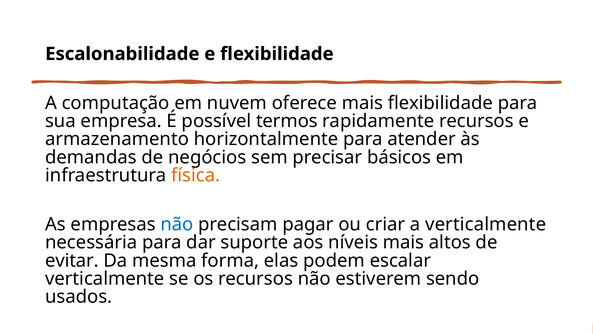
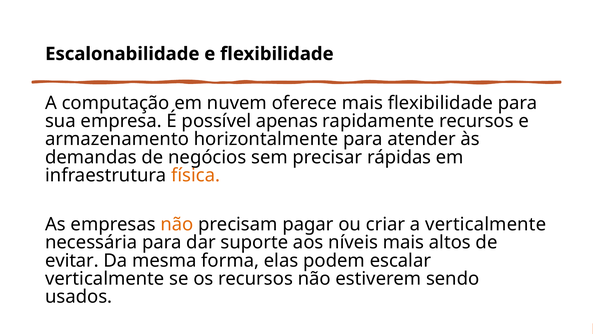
termos: termos -> apenas (287, 121)
básicos: básicos -> rápidas (399, 157)
não colour: blue -> orange (177, 224)
